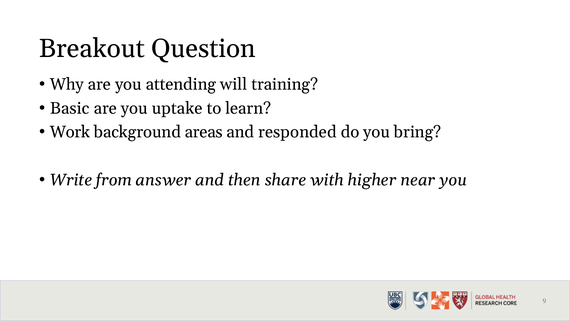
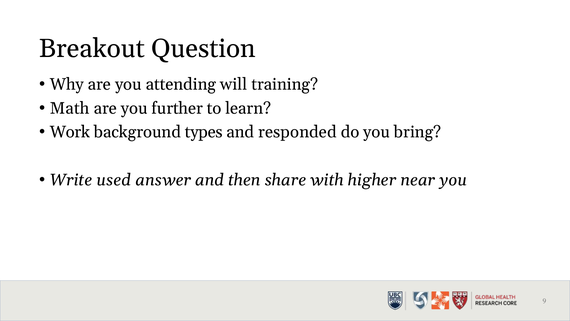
Basic: Basic -> Math (70, 108)
uptake: uptake -> further (177, 108)
areas: areas -> types (204, 132)
from: from -> used (114, 180)
